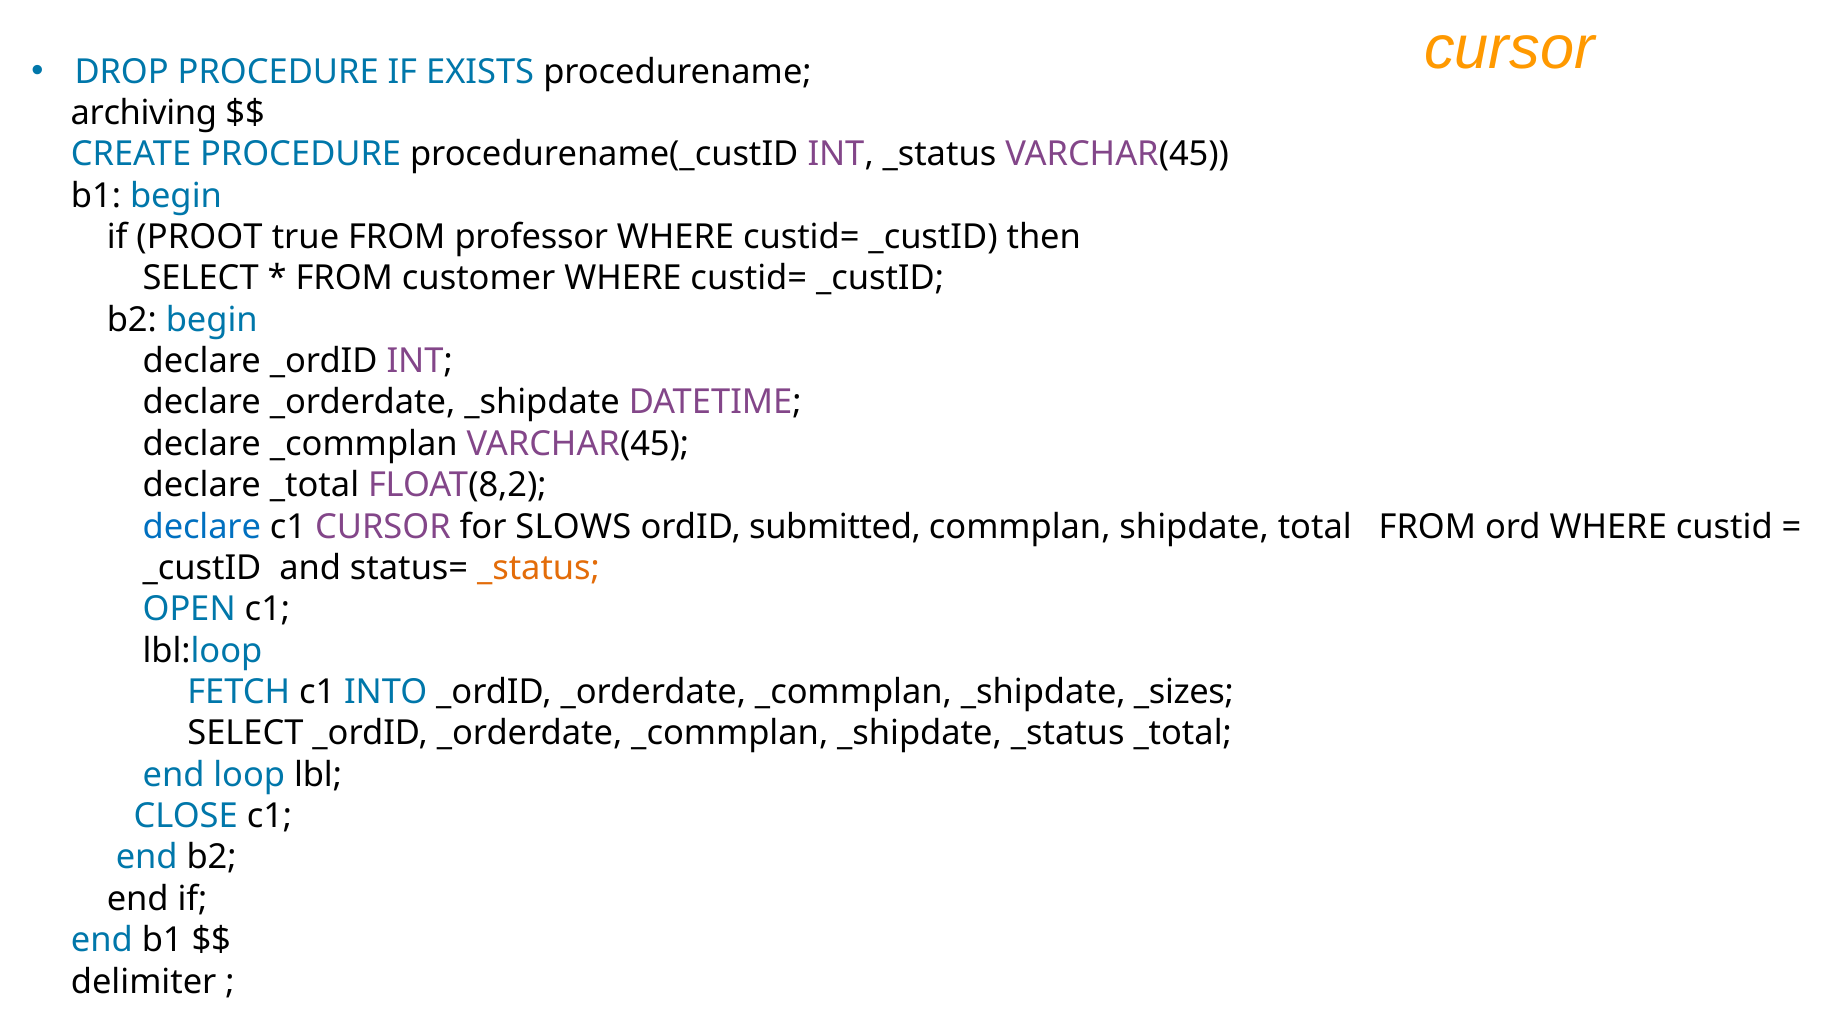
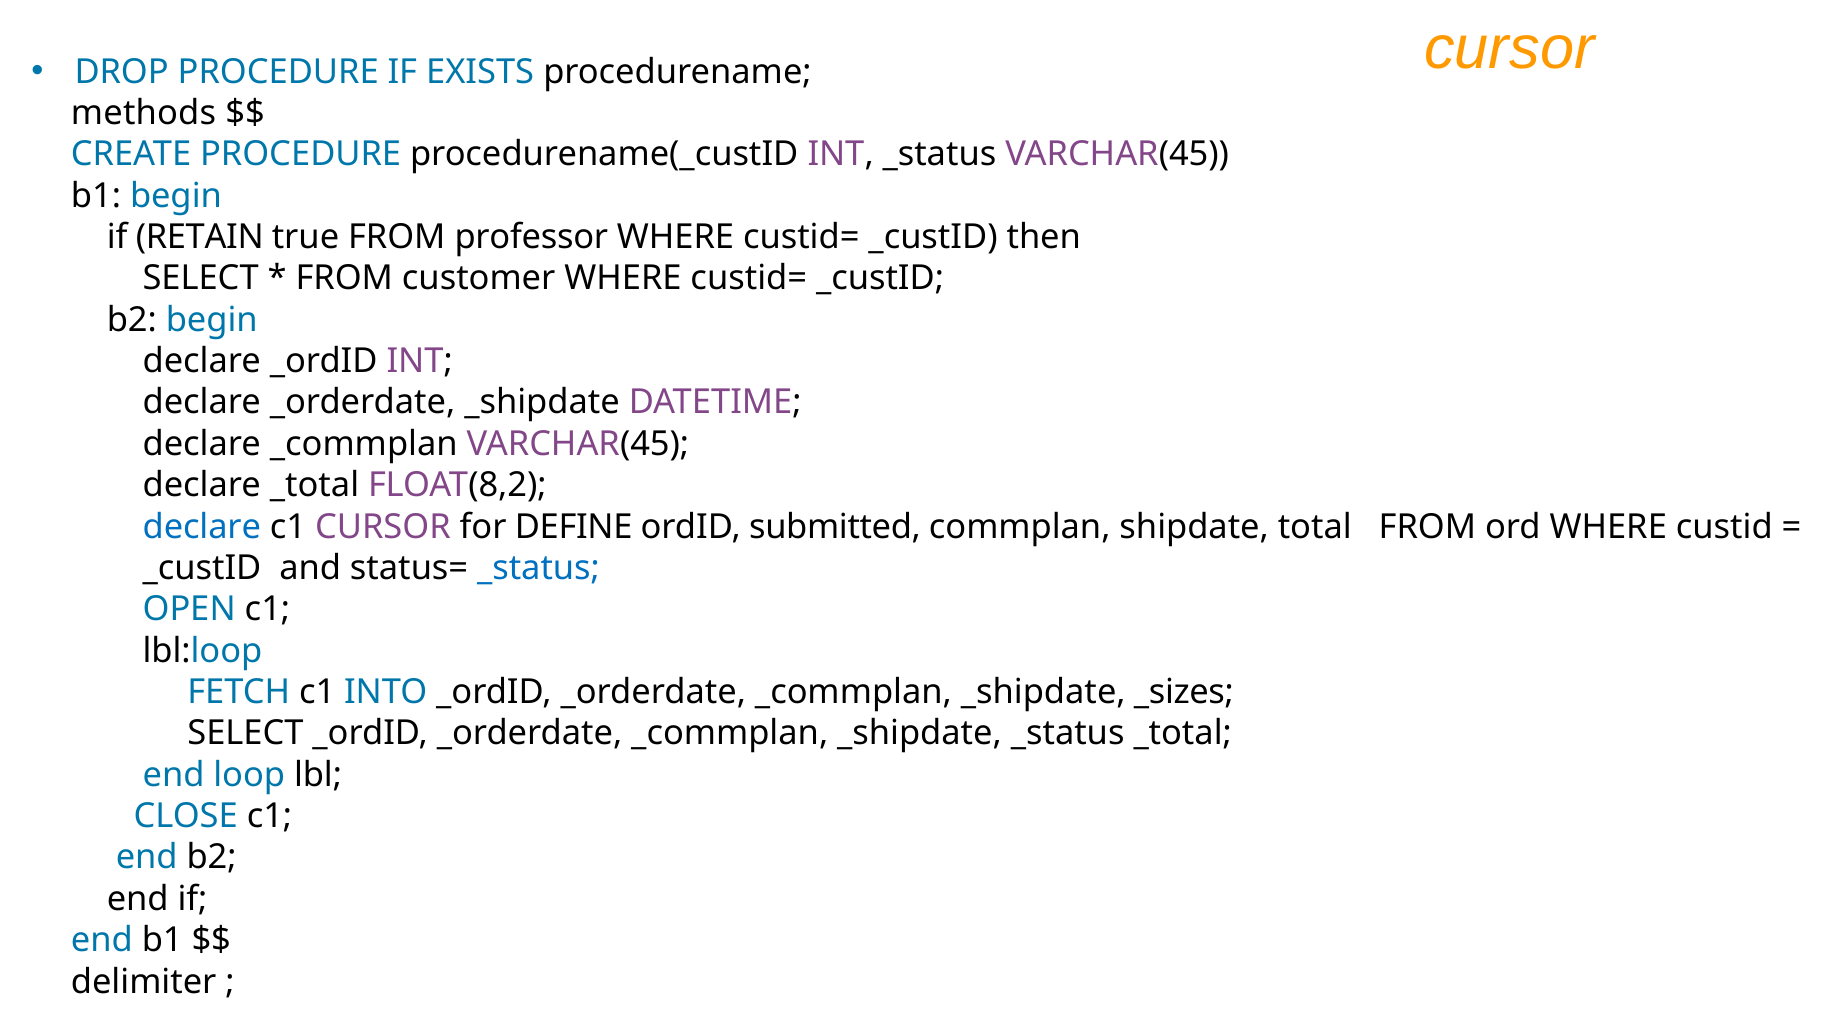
archiving: archiving -> methods (144, 113)
PROOT: PROOT -> RETAIN (200, 237)
SLOWS: SLOWS -> DEFINE (574, 527)
_status colour: orange -> blue (539, 568)
